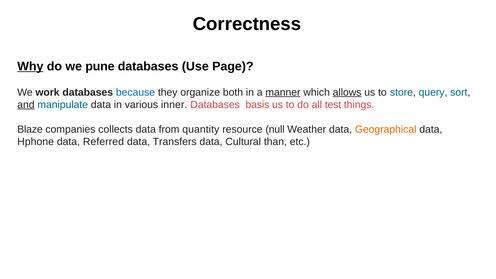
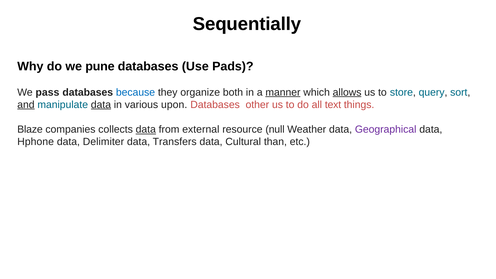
Correctness: Correctness -> Sequentially (247, 24)
Why underline: present -> none (30, 66)
Page: Page -> Pads (233, 66)
work: work -> pass (47, 92)
data underline: none -> present (101, 105)
inner: inner -> upon (174, 105)
basis: basis -> other (257, 105)
test: test -> text (333, 105)
data underline: none -> present (146, 129)
quantity: quantity -> external (201, 129)
Geographical colour: orange -> purple (386, 129)
Referred: Referred -> Delimiter (103, 142)
